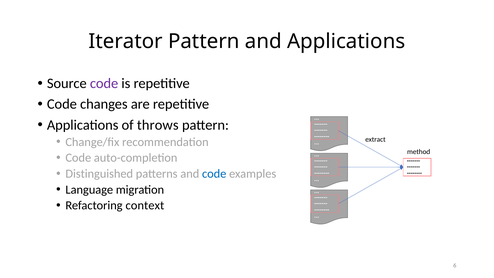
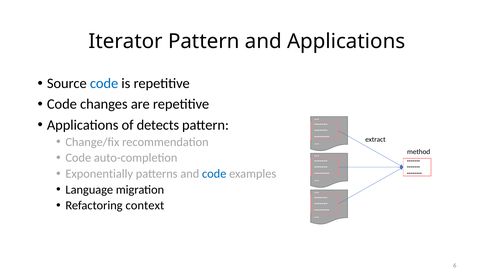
code colour: purple -> blue (104, 83)
throws: throws -> detects (158, 125)
Distinguished: Distinguished -> Exponentially (99, 174)
